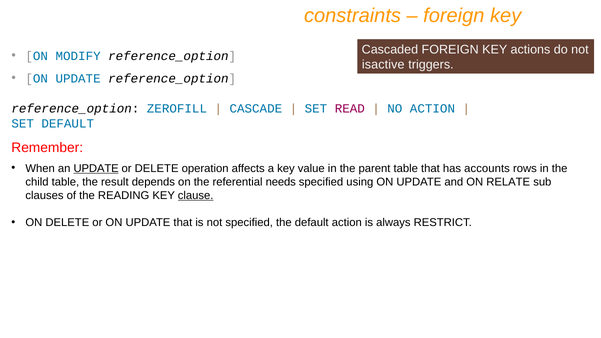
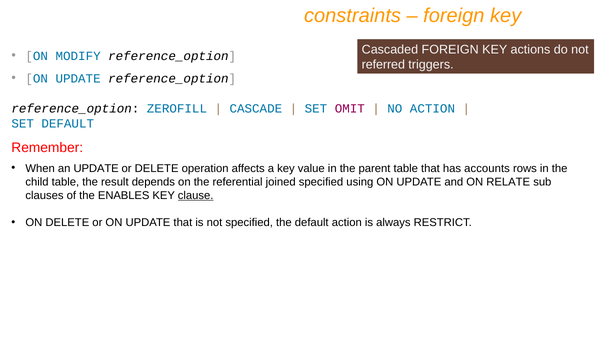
isactive: isactive -> referred (383, 65)
READ: READ -> OMIT (350, 109)
UPDATE underline: present -> none (96, 168)
needs: needs -> joined (281, 182)
READING: READING -> ENABLES (124, 195)
